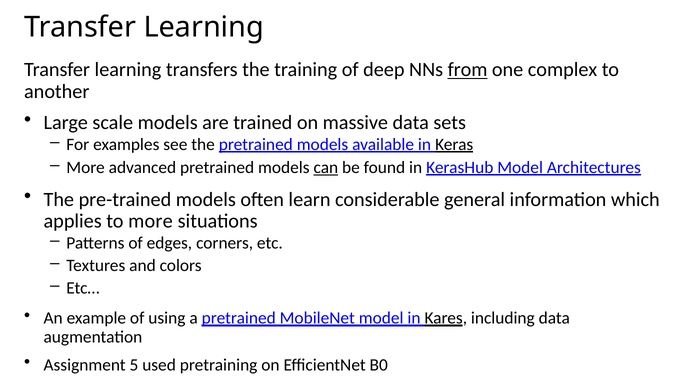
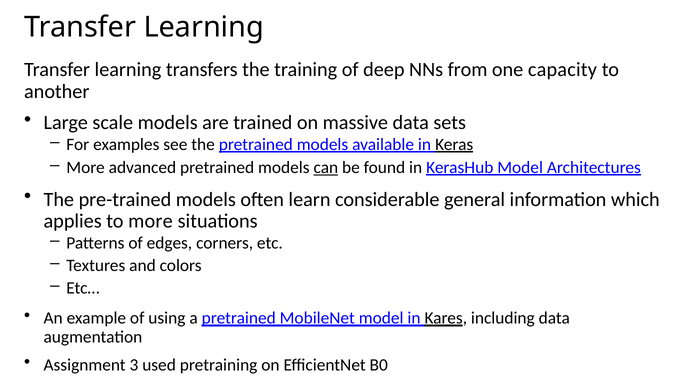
from underline: present -> none (468, 70)
complex: complex -> capacity (562, 70)
5: 5 -> 3 (134, 365)
